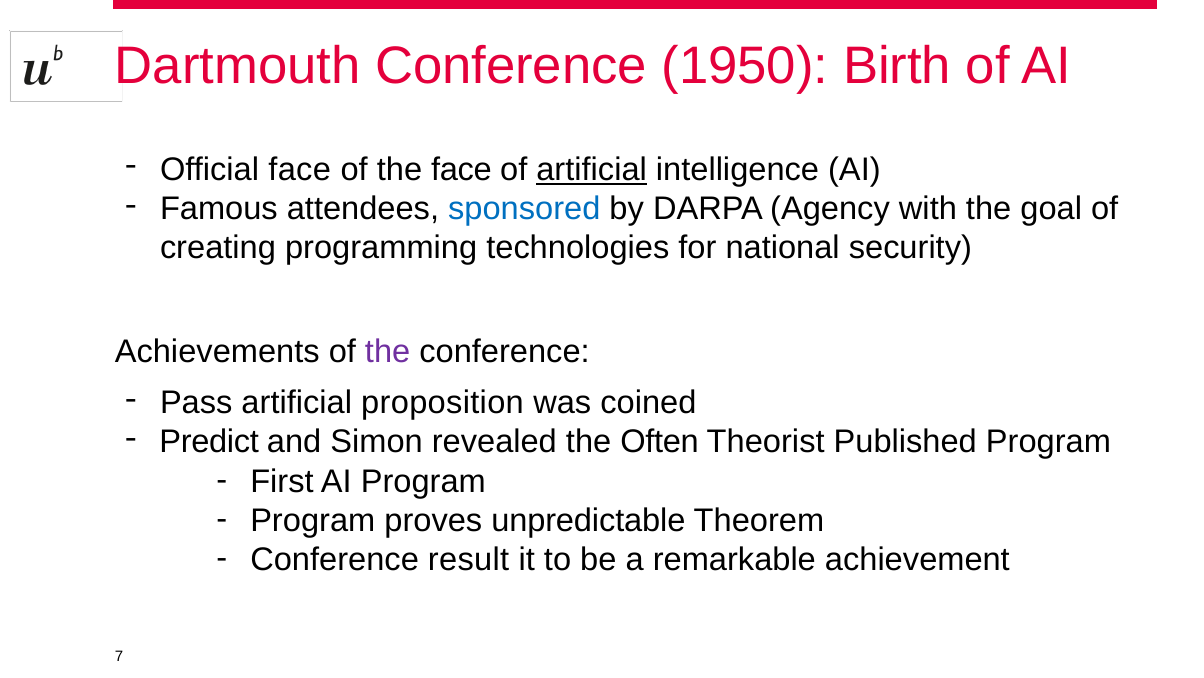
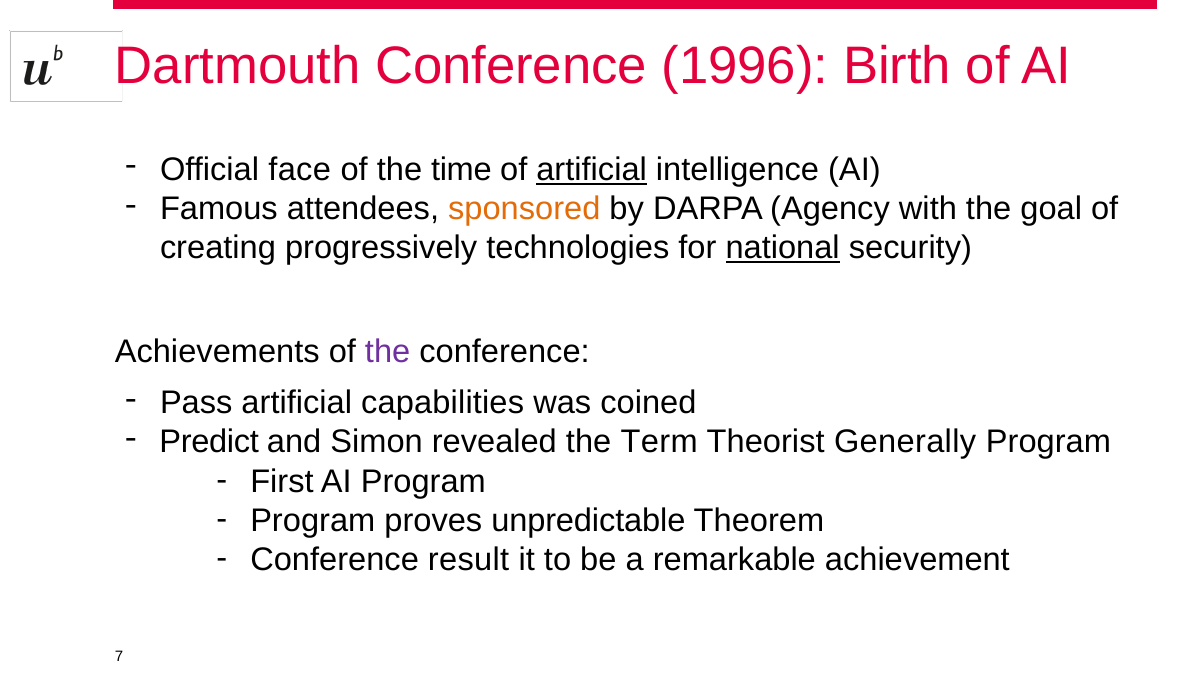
1950: 1950 -> 1996 (745, 66)
the face: face -> time (461, 169)
sponsored colour: blue -> orange (524, 208)
programming: programming -> progressively (381, 248)
national underline: none -> present (783, 248)
proposition: proposition -> capabilities (443, 403)
Often: Often -> Term (659, 442)
Published: Published -> Generally (905, 442)
